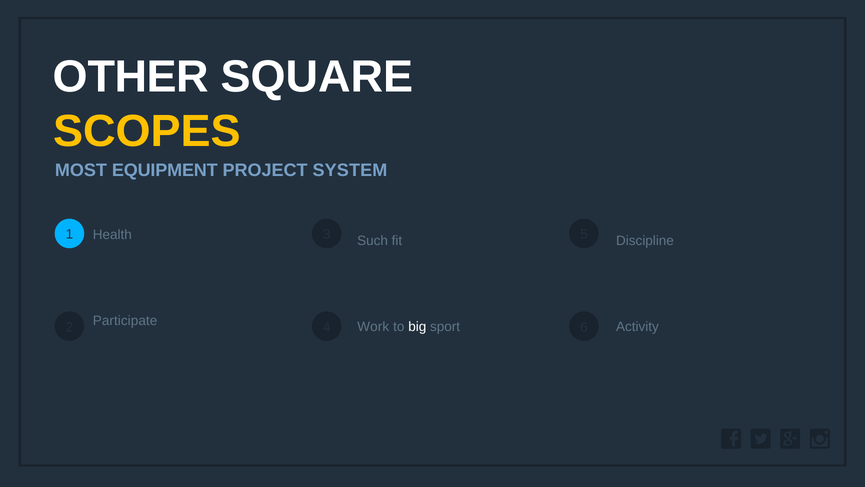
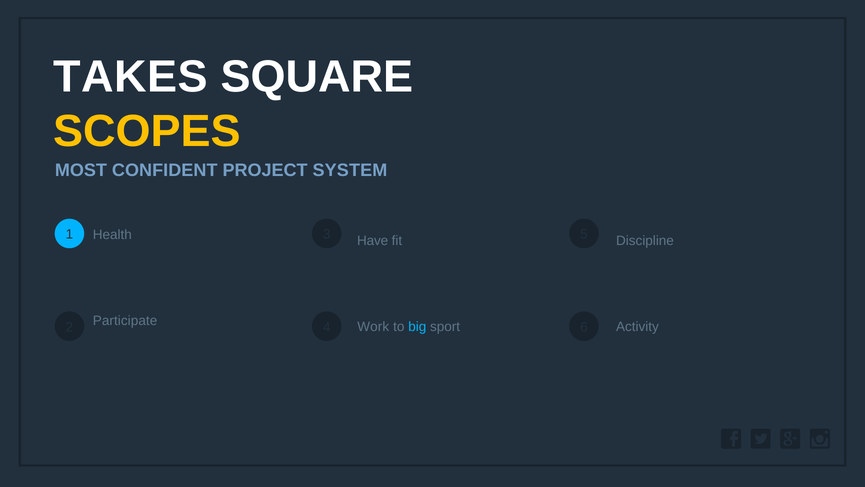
OTHER: OTHER -> TAKES (130, 77)
EQUIPMENT: EQUIPMENT -> CONFIDENT (165, 170)
Such: Such -> Have (373, 241)
big colour: white -> light blue (417, 326)
